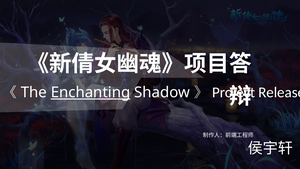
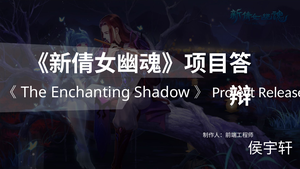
Enchanting underline: present -> none (91, 92)
